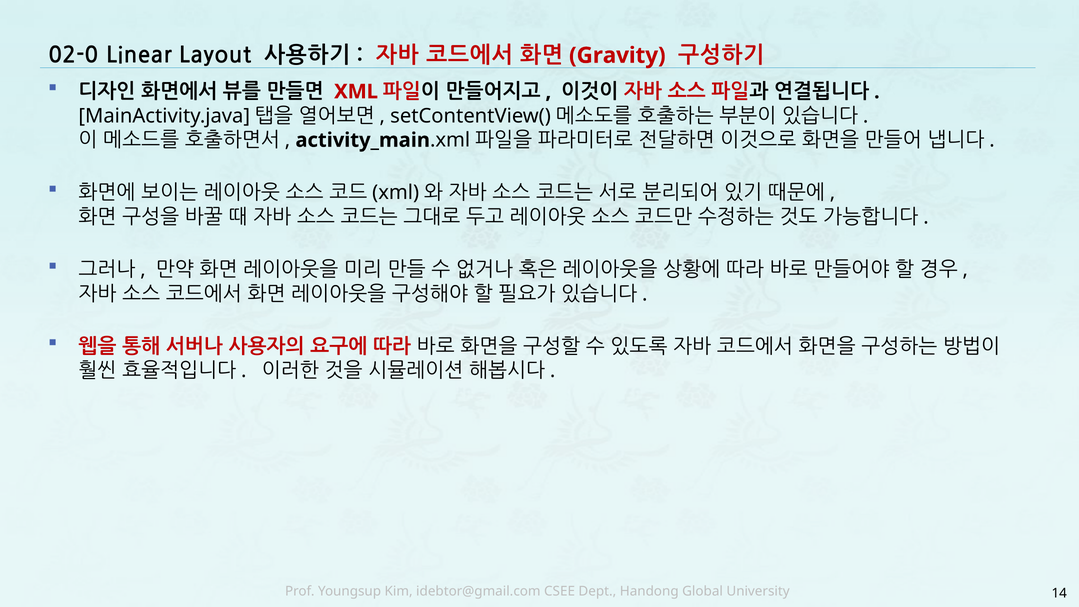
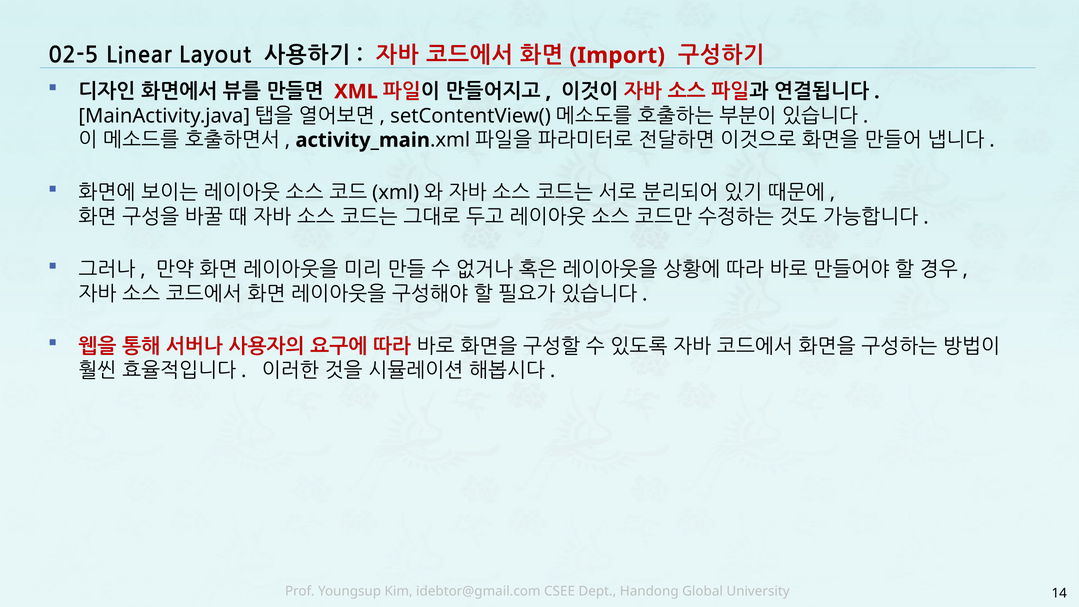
02-0: 02-0 -> 02-5 (73, 55)
Gravity: Gravity -> Import (617, 55)
